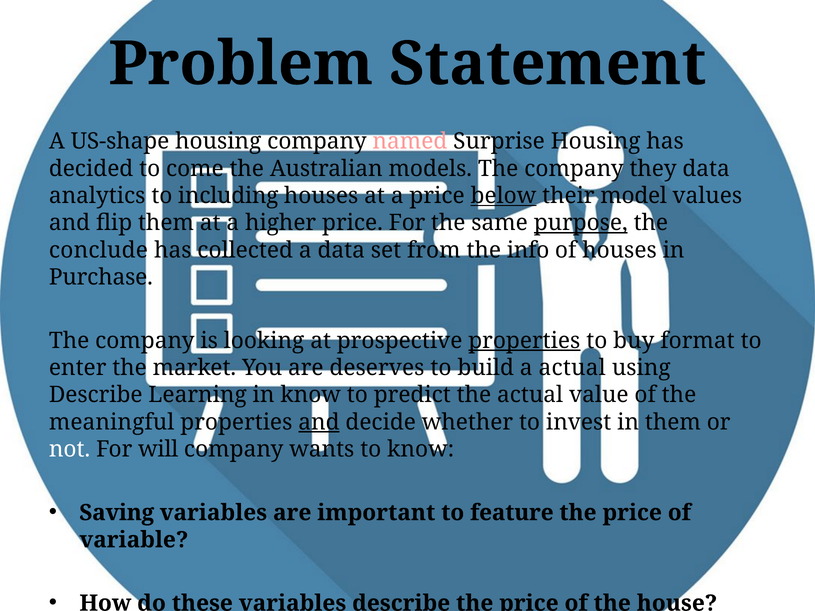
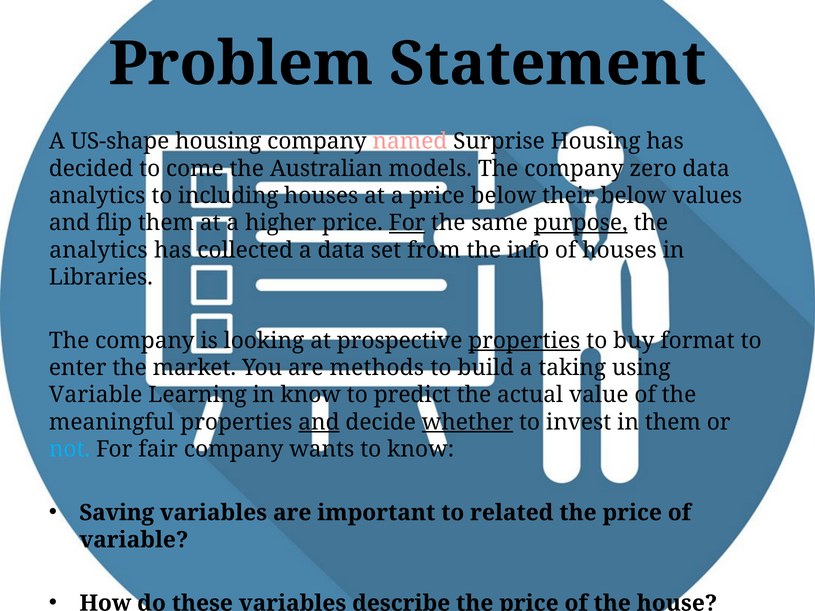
they: they -> zero (653, 169)
below underline: present -> none (503, 196)
their model: model -> below (634, 196)
For underline: none -> present (407, 223)
conclude: conclude -> analytics (98, 250)
Purchase: Purchase -> Libraries (101, 277)
deserves: deserves -> methods (377, 368)
a actual: actual -> taking (572, 368)
Describe: Describe -> Variable (96, 395)
whether underline: none -> present (467, 422)
not colour: white -> light blue (70, 450)
will: will -> fair (158, 450)
feature: feature -> related (512, 513)
